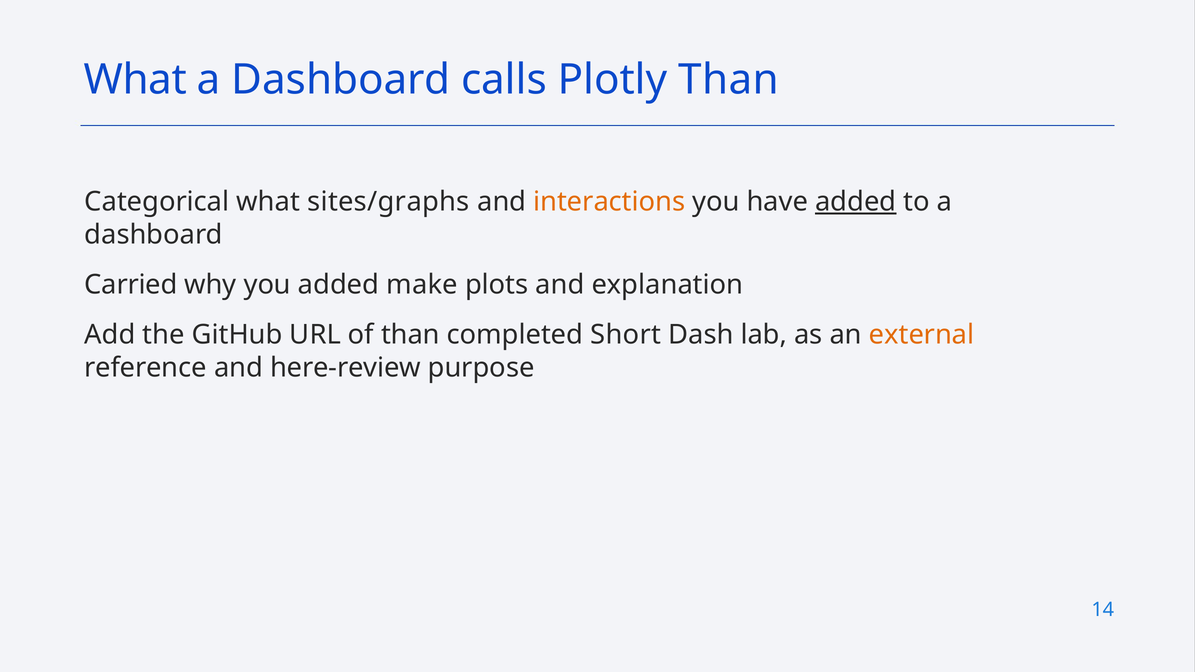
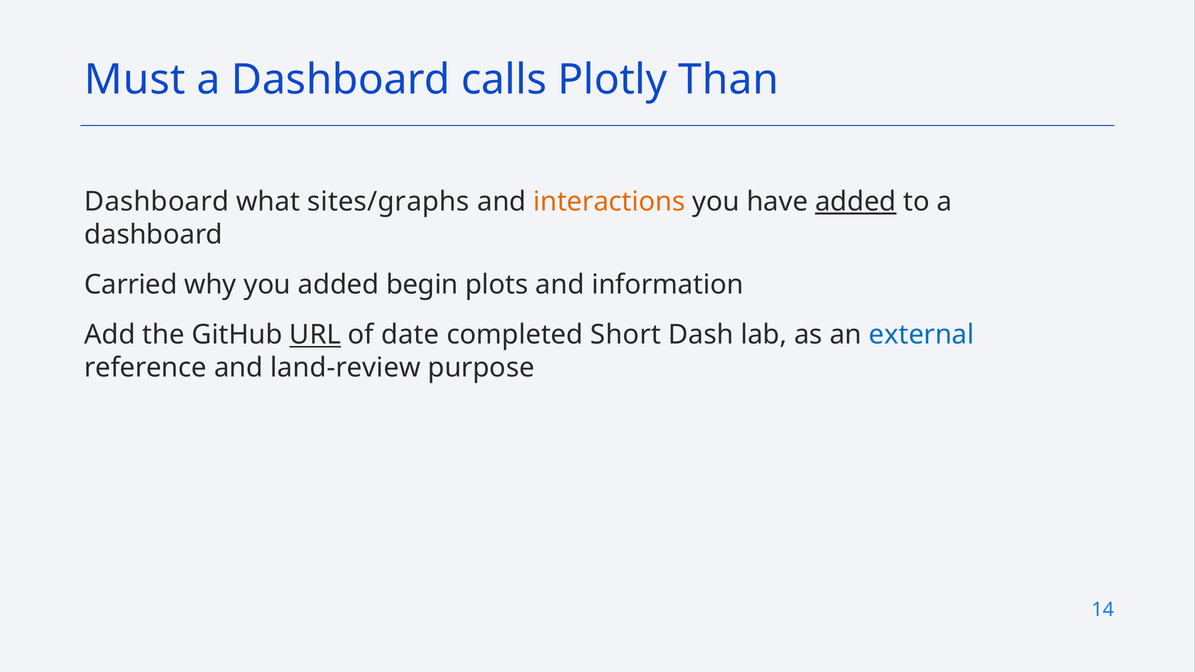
What: What -> Must (135, 80)
Categorical: Categorical -> Dashboard (157, 202)
make: make -> begin (422, 285)
explanation: explanation -> information (667, 285)
URL underline: none -> present (315, 335)
of than: than -> date (410, 335)
external colour: orange -> blue (922, 335)
here-review: here-review -> land-review (345, 368)
